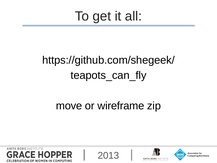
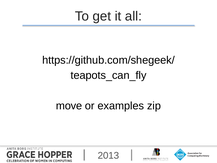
wireframe: wireframe -> examples (121, 106)
